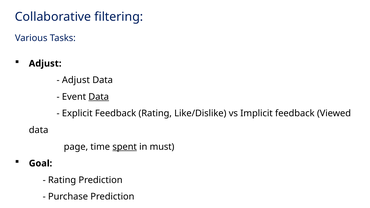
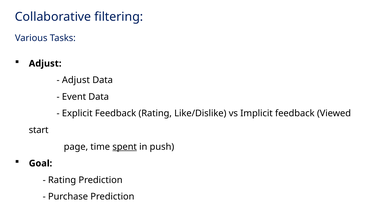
Data underline: present -> none (99, 97)
data: data -> start (39, 130)
must: must -> push (162, 147)
